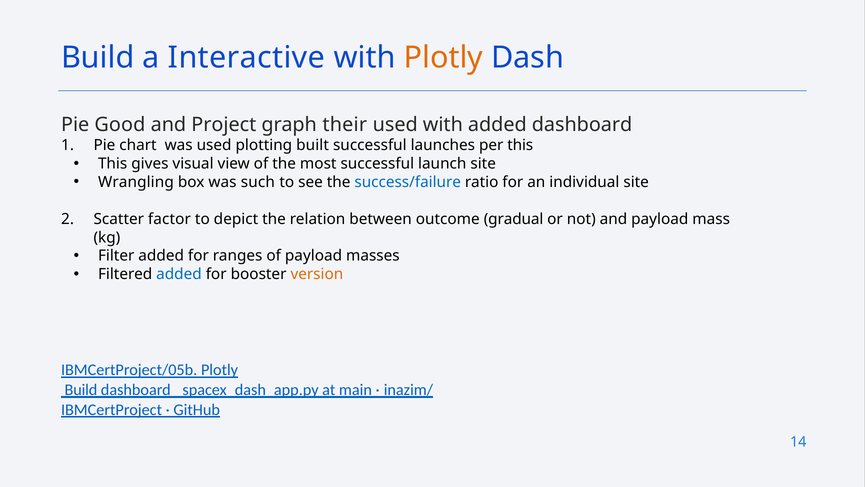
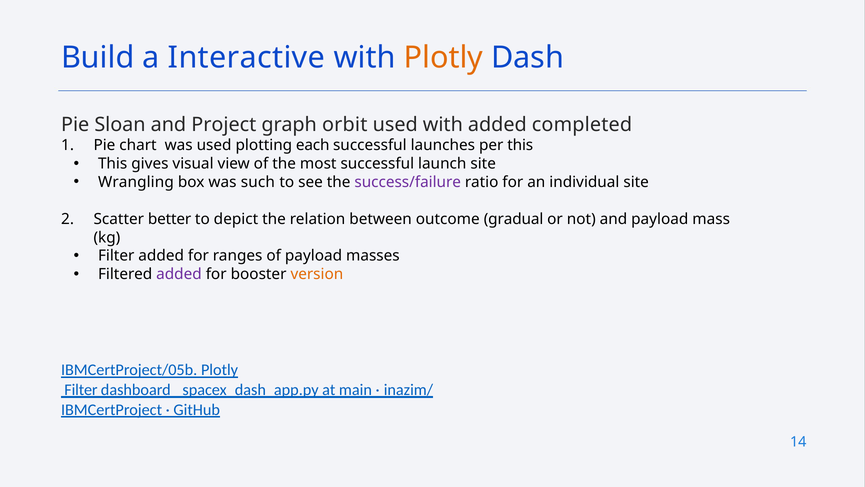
Good: Good -> Sloan (120, 124)
their: their -> orbit (345, 124)
dashboard: dashboard -> completed (582, 124)
built: built -> each (313, 145)
success/failure colour: blue -> purple (408, 182)
factor: factor -> better (170, 219)
added colour: blue -> purple (179, 274)
Build: Build -> Filter (81, 390)
